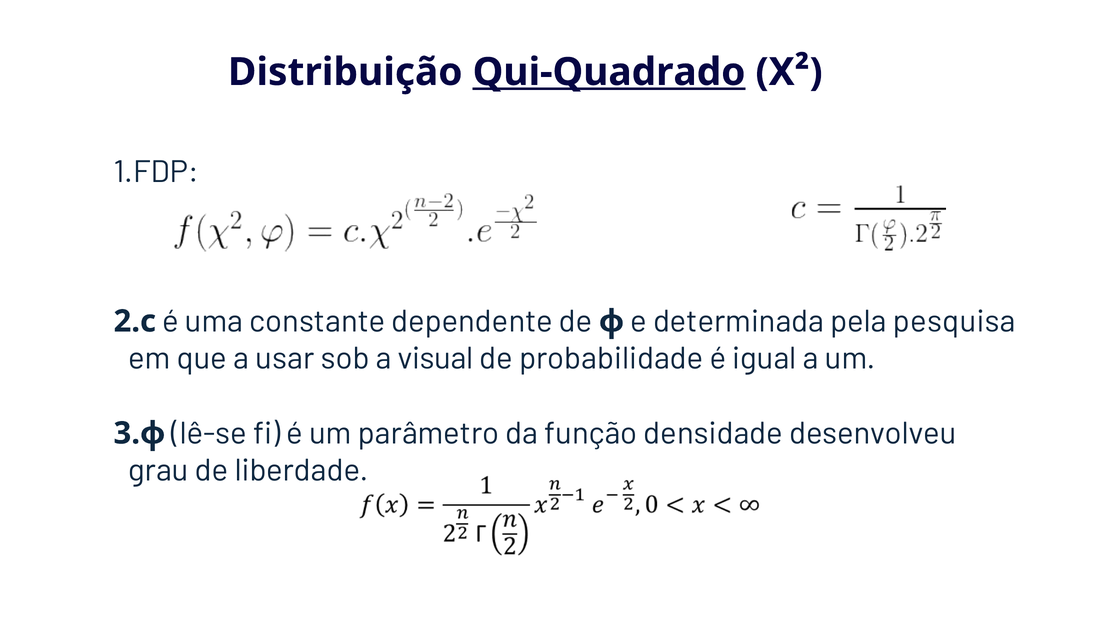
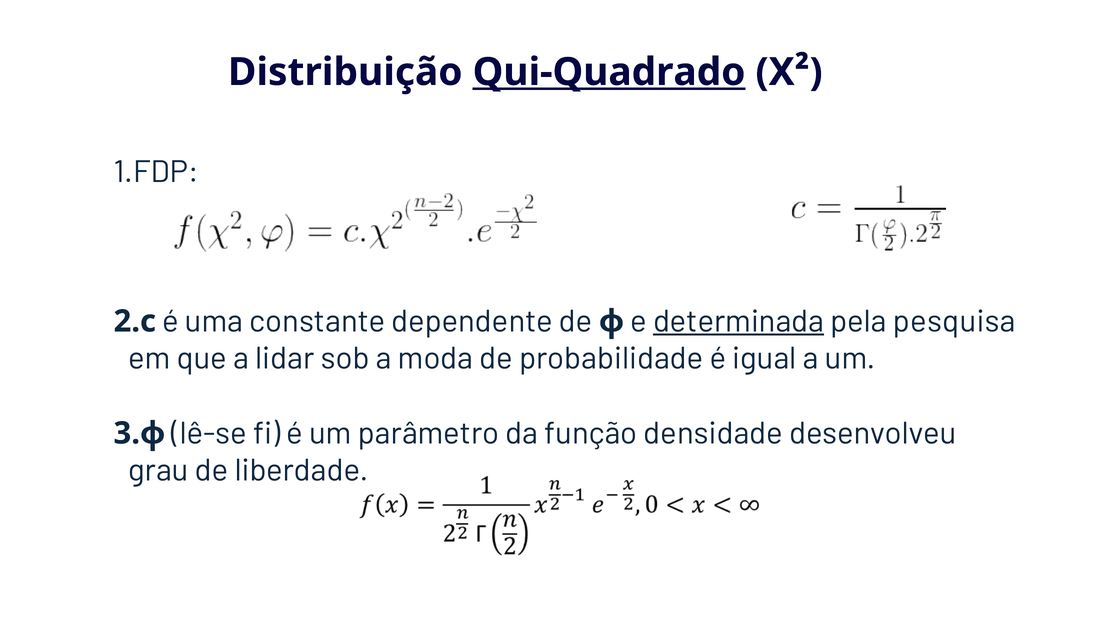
determinada underline: none -> present (739, 321)
usar: usar -> lidar (285, 359)
visual: visual -> moda (436, 359)
